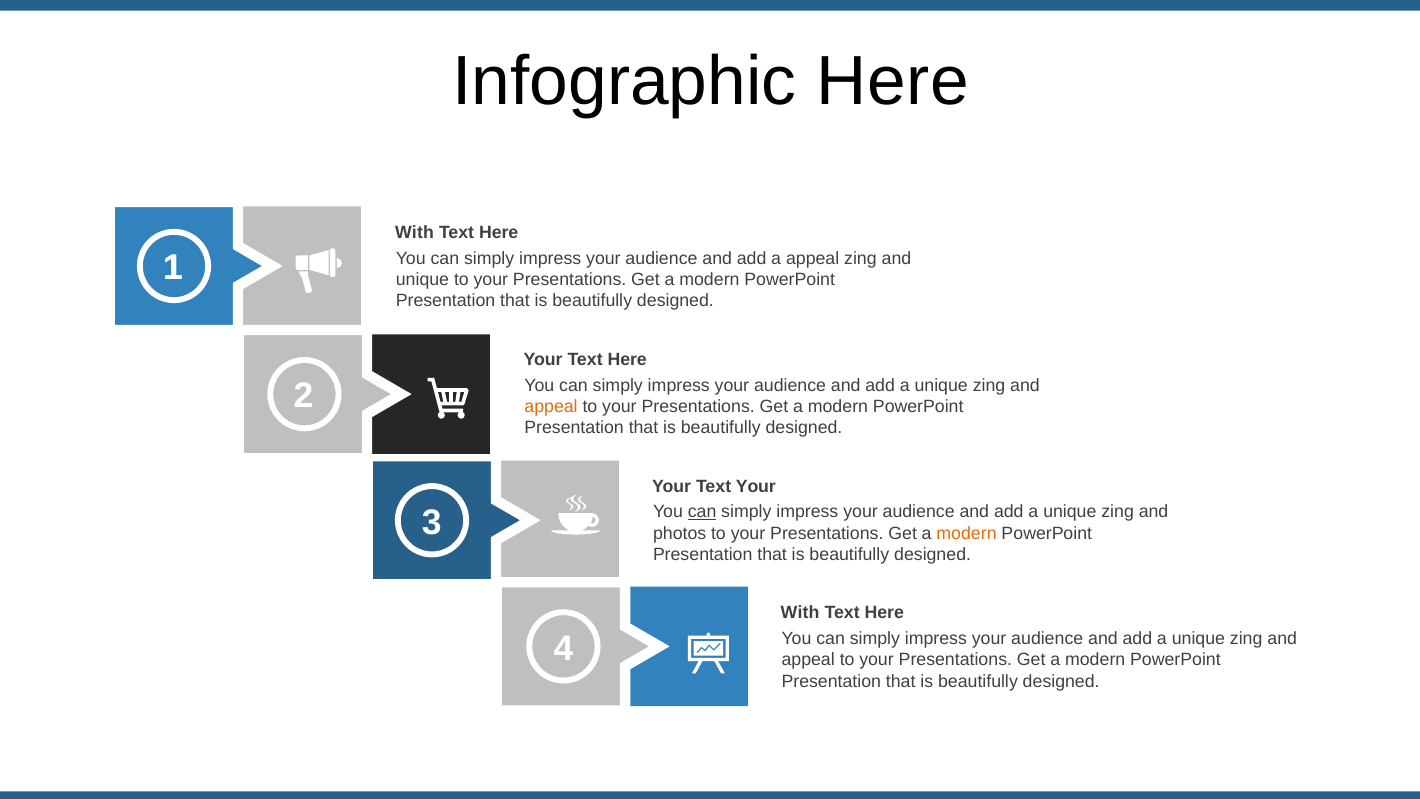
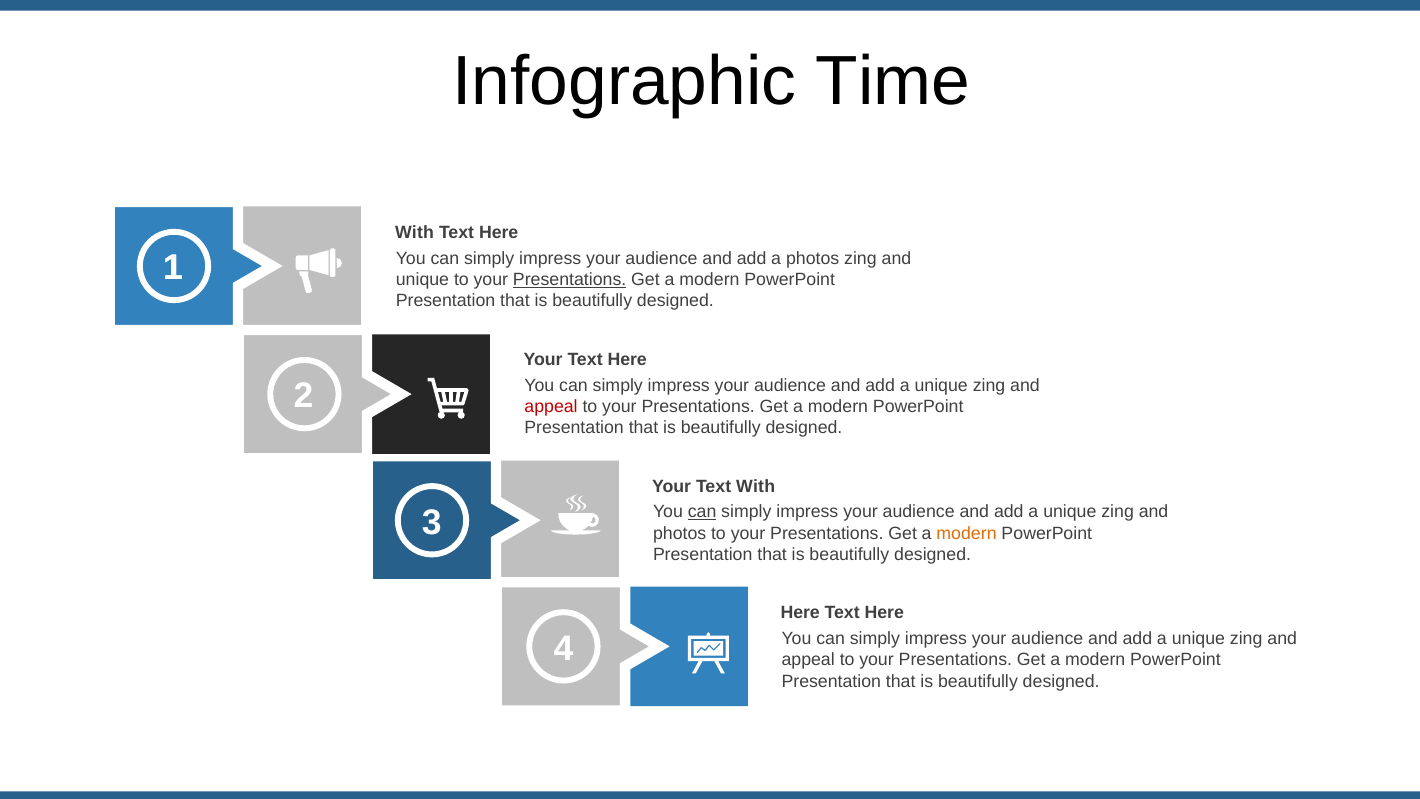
Infographic Here: Here -> Time (893, 82)
a appeal: appeal -> photos (813, 258)
Presentations underline: none -> present (570, 280)
appeal colour: orange -> red (551, 406)
Text Your: Your -> With (756, 486)
With: With -> Here (800, 613)
